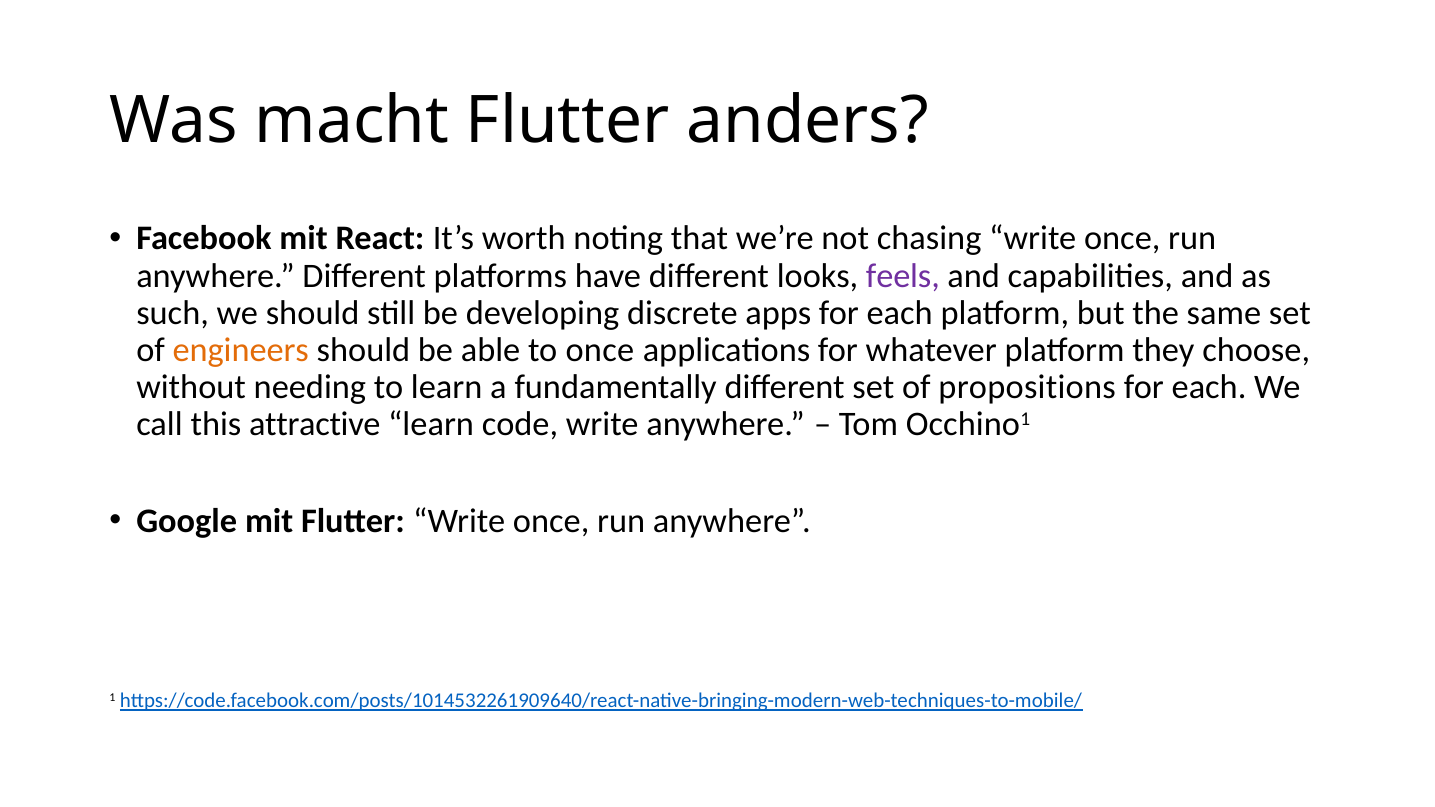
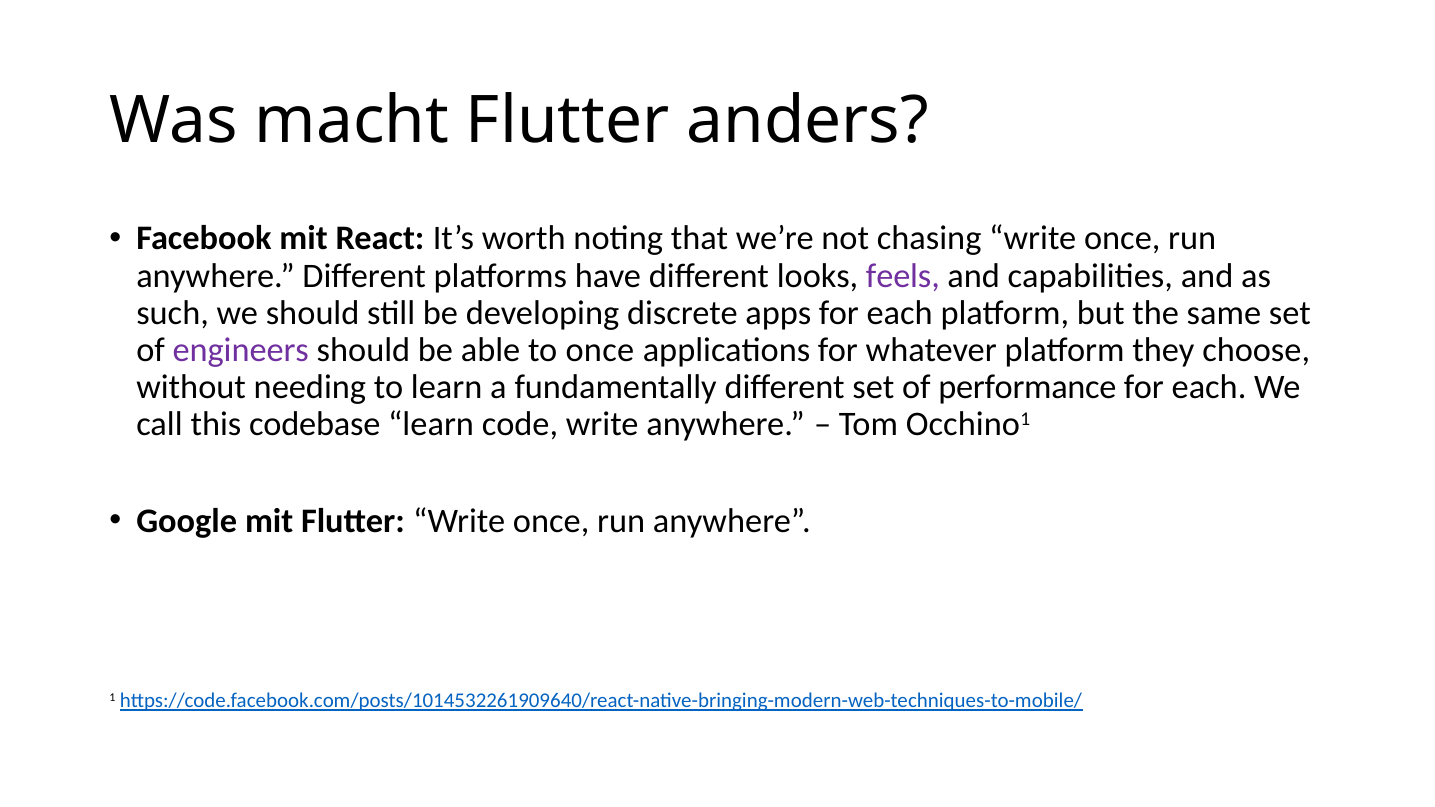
engineers colour: orange -> purple (241, 350)
propositions: propositions -> performance (1027, 387)
attractive: attractive -> codebase (315, 424)
